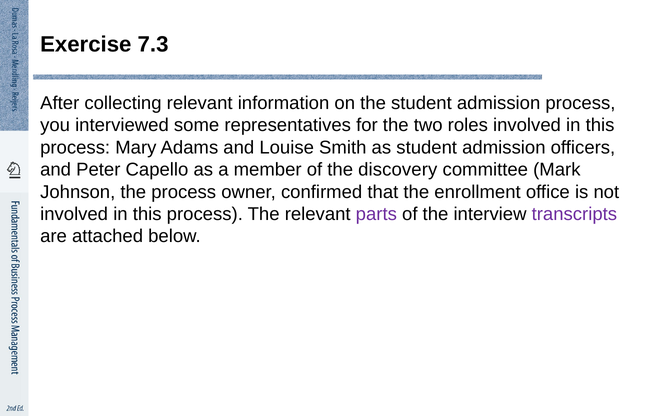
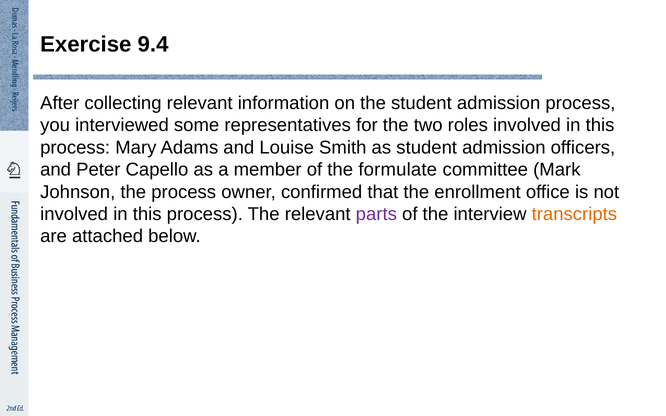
7.3: 7.3 -> 9.4 (153, 45)
discovery: discovery -> formulate (398, 170)
transcripts colour: purple -> orange (574, 214)
